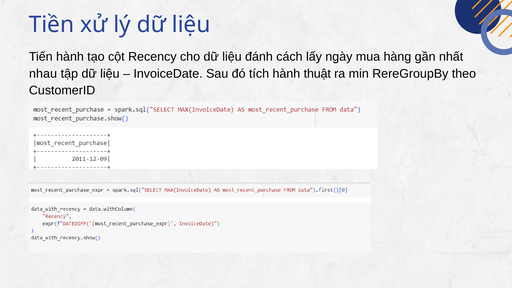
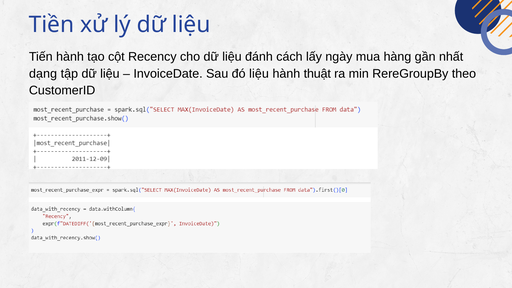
nhau: nhau -> dạng (43, 74)
đó tích: tích -> liệu (259, 74)
